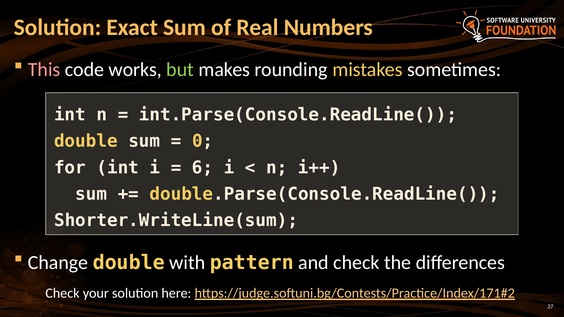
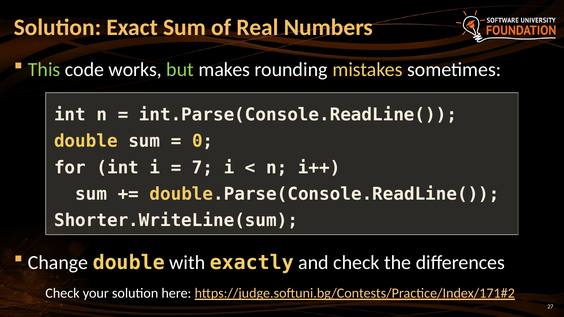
This colour: pink -> light green (44, 70)
6: 6 -> 7 (203, 168)
pattern: pattern -> exactly (252, 263)
